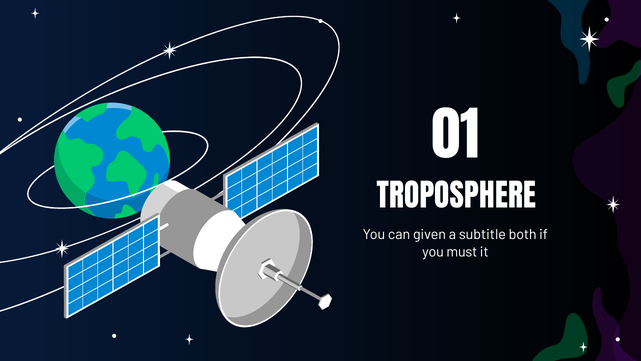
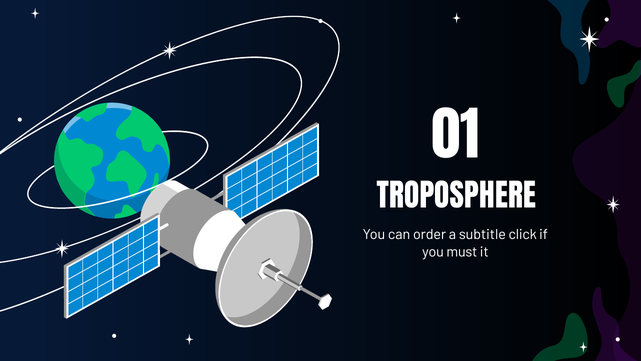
given: given -> order (430, 234)
both: both -> click (523, 234)
